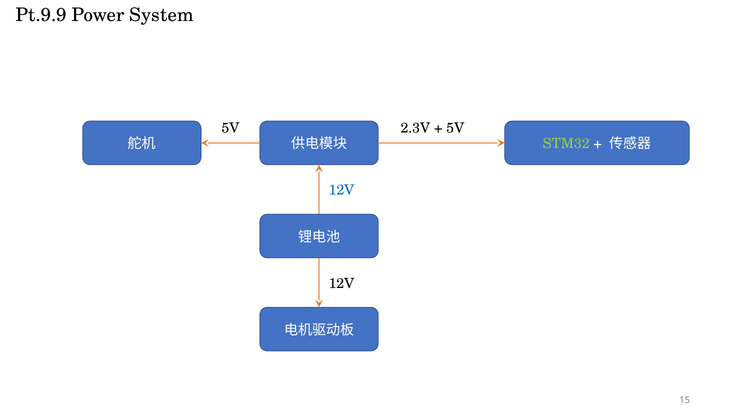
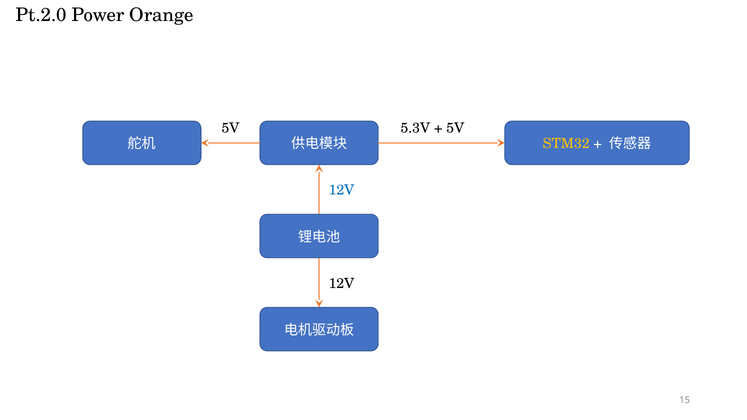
Pt.9.9: Pt.9.9 -> Pt.2.0 (41, 15)
System: System -> Orange (162, 15)
2.3V: 2.3V -> 5.3V (415, 128)
STM32 colour: light green -> yellow (566, 144)
